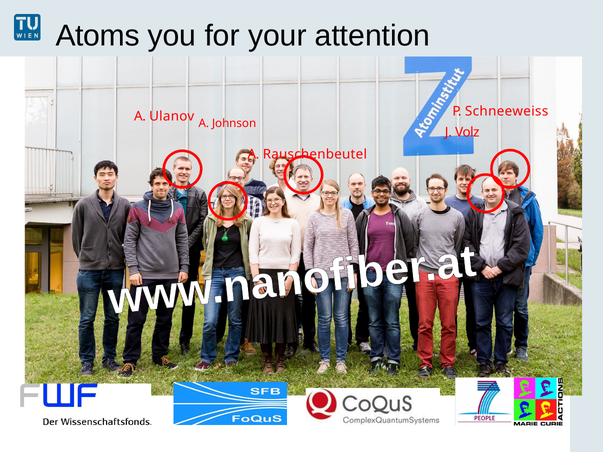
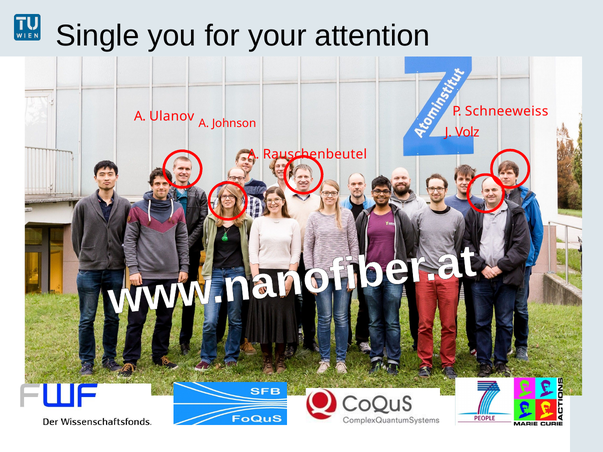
Atoms: Atoms -> Single (98, 36)
